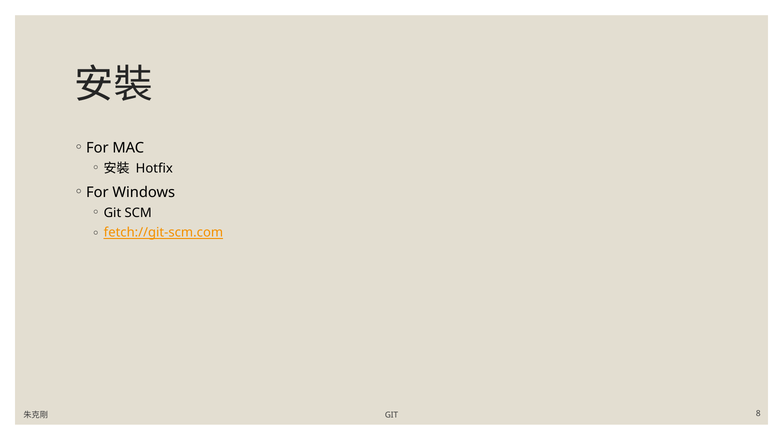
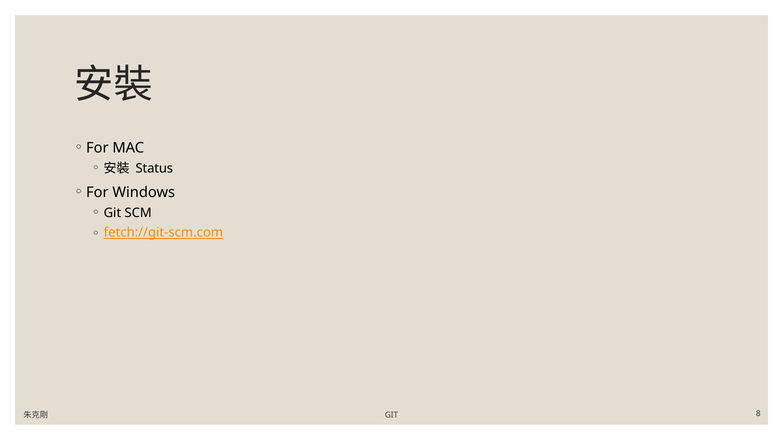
Hotfix: Hotfix -> Status (154, 168)
